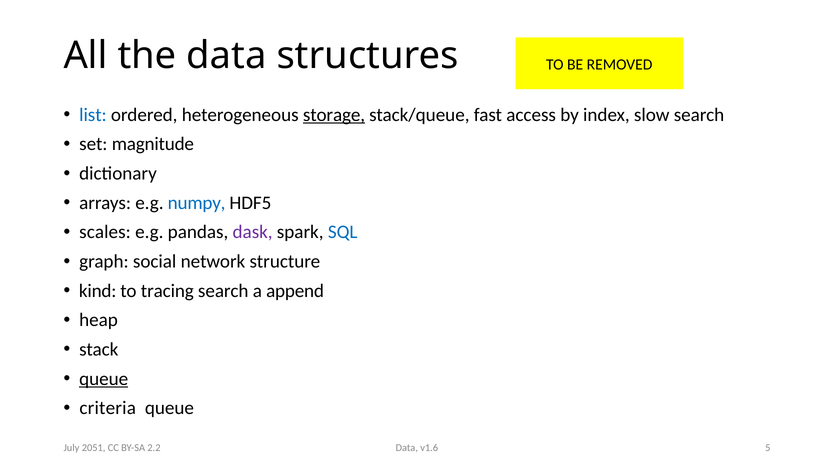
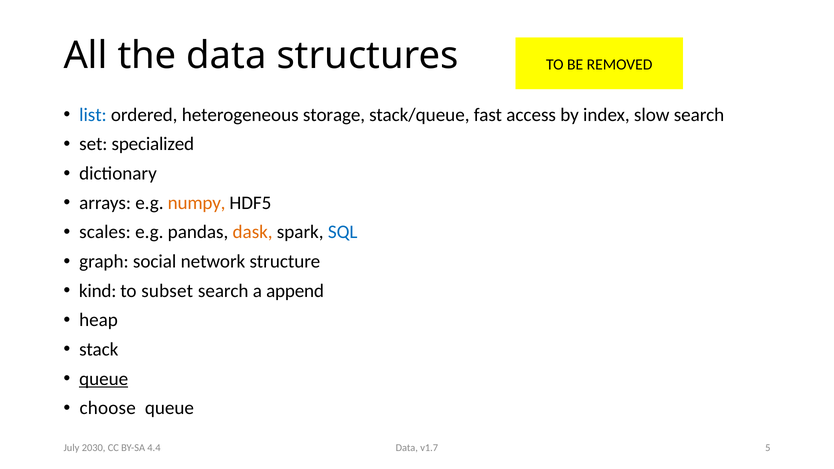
storage underline: present -> none (334, 115)
magnitude: magnitude -> specialized (153, 144)
numpy colour: blue -> orange (197, 203)
dask colour: purple -> orange (253, 232)
tracing: tracing -> subset (167, 291)
criteria: criteria -> choose (108, 408)
v1.6: v1.6 -> v1.7 (429, 448)
2051: 2051 -> 2030 (94, 448)
2.2: 2.2 -> 4.4 (154, 448)
